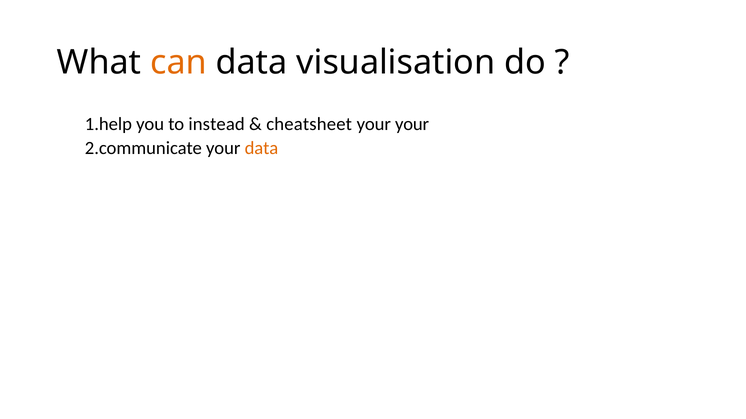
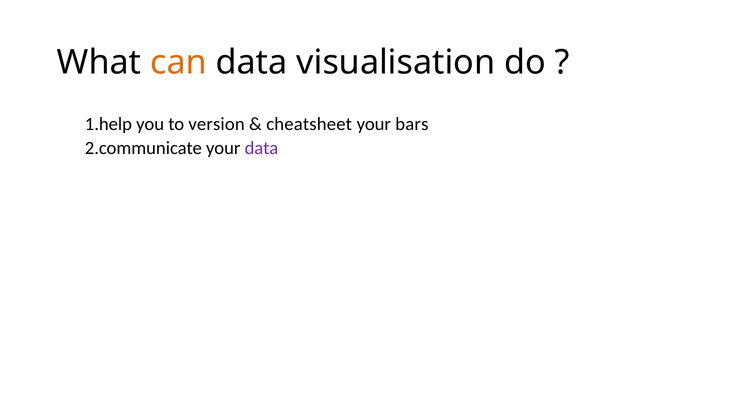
instead: instead -> version (217, 124)
your your: your -> bars (412, 124)
data colour: orange -> purple (261, 148)
